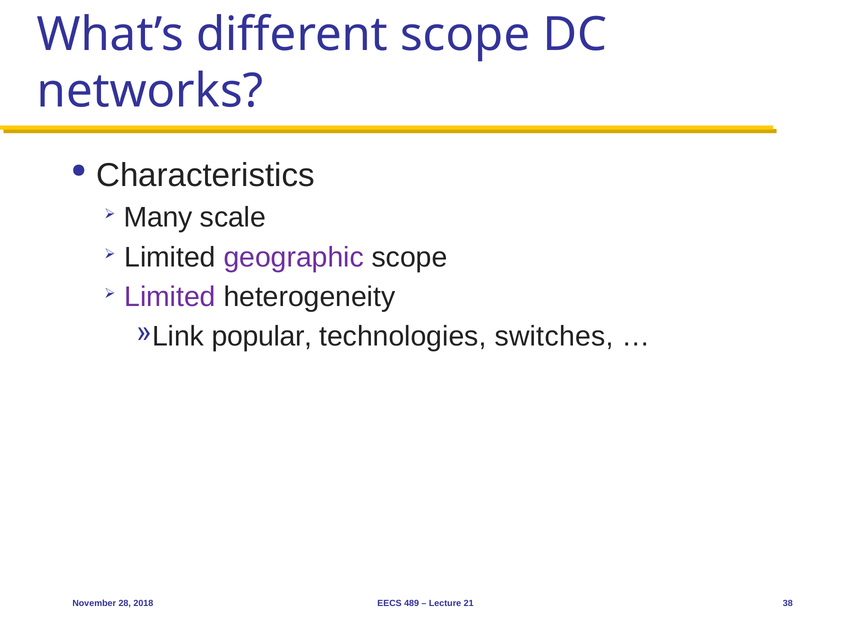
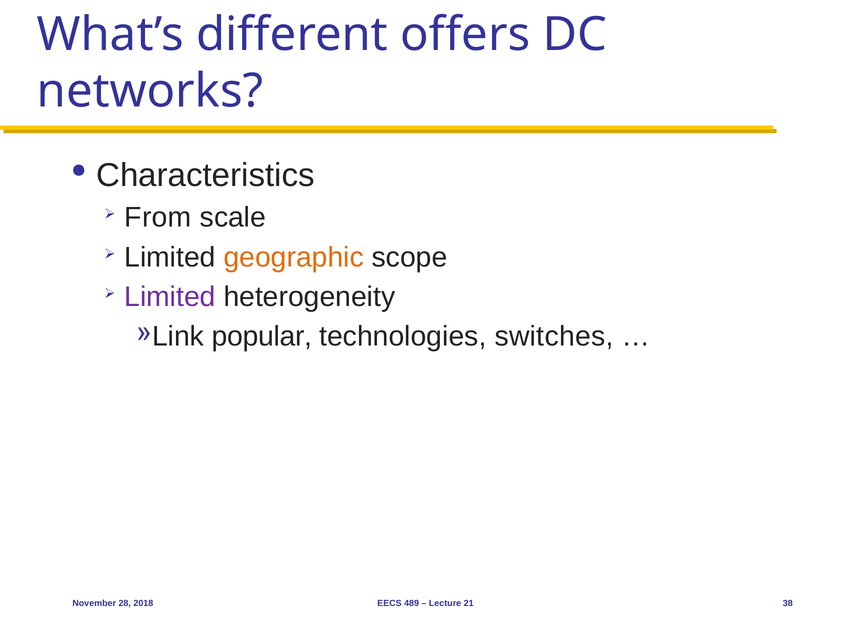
different scope: scope -> offers (465, 34)
Many: Many -> From (158, 218)
geographic colour: purple -> orange (294, 257)
